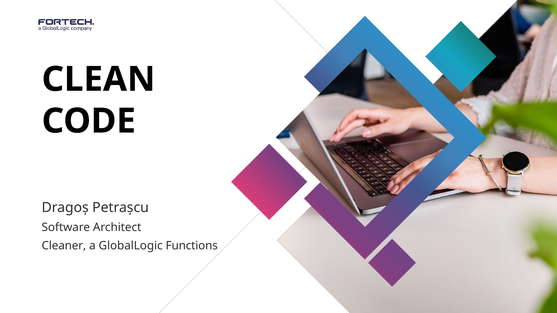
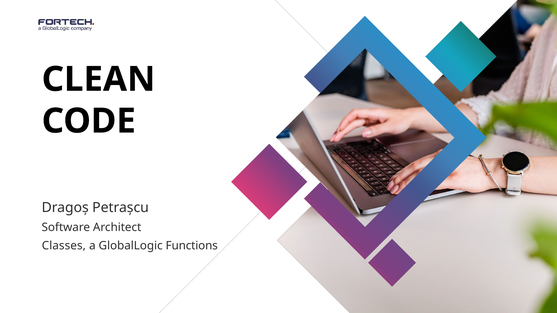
Cleaner: Cleaner -> Classes (64, 246)
